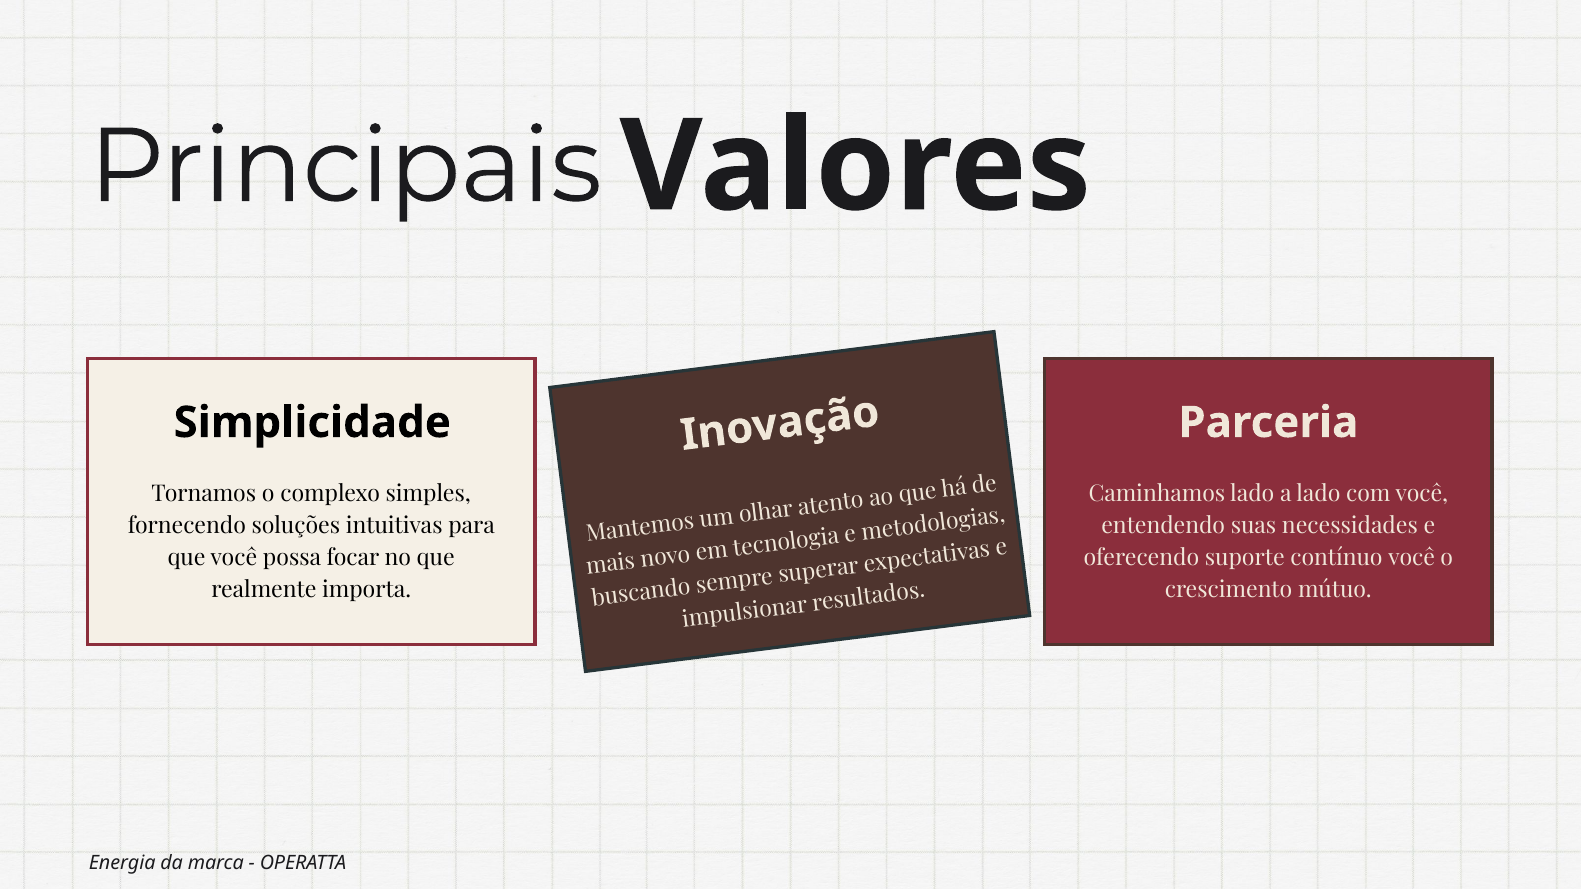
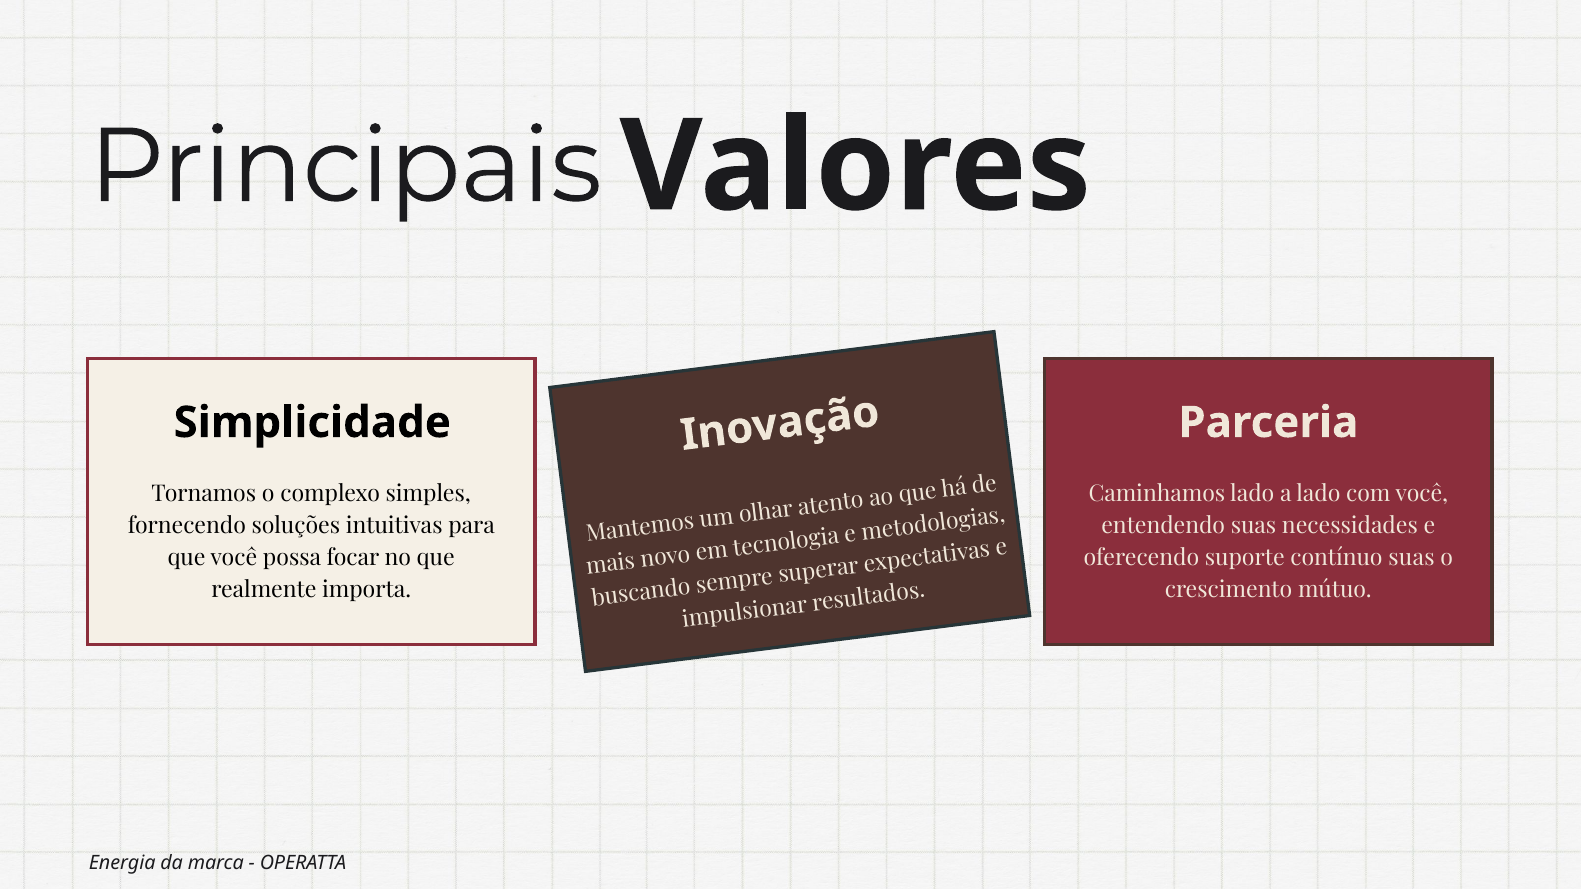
contínuo você: você -> suas (1412, 558)
